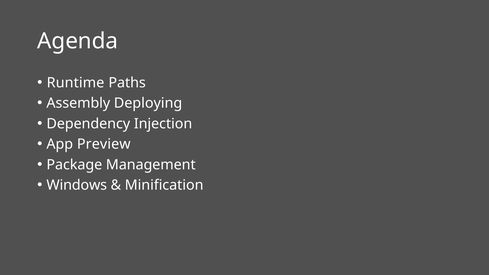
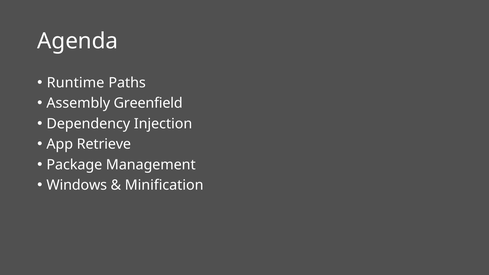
Deploying: Deploying -> Greenfield (148, 103)
Preview: Preview -> Retrieve (104, 144)
